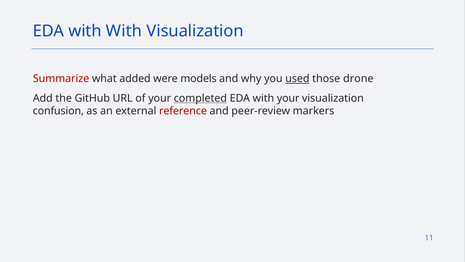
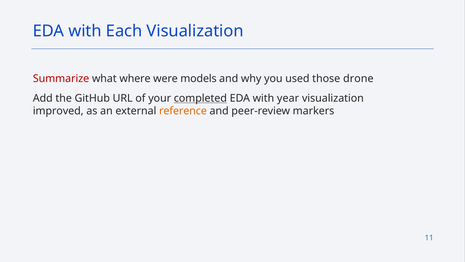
with With: With -> Each (124, 31)
added: added -> where (135, 79)
used underline: present -> none (297, 79)
with your: your -> year (288, 98)
confusion: confusion -> improved (58, 111)
reference colour: red -> orange (183, 111)
